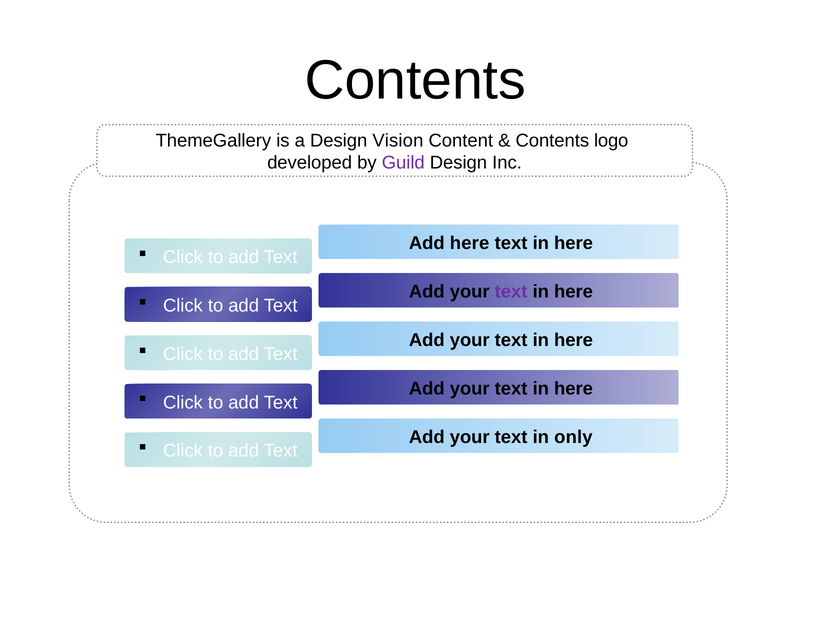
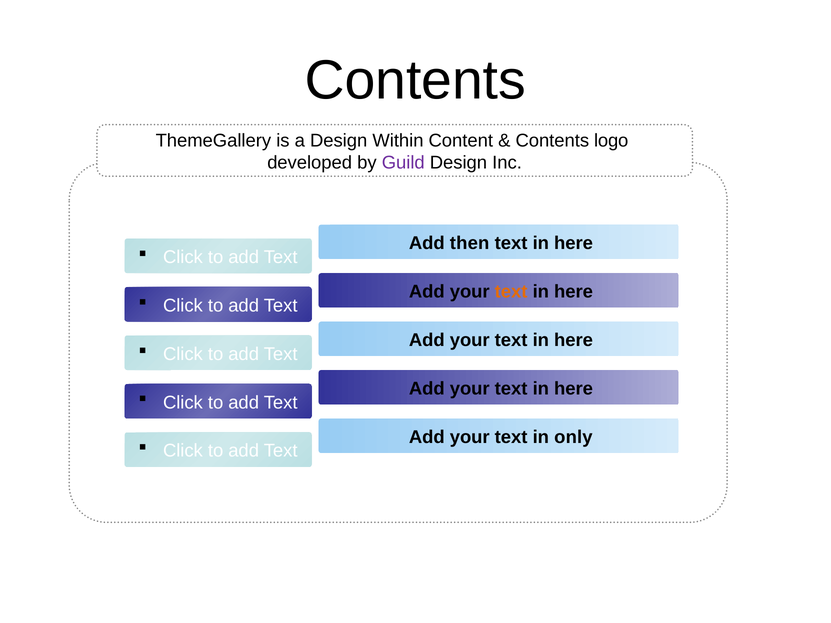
Vision: Vision -> Within (398, 141)
Add here: here -> then (470, 243)
text colour: purple -> orange (511, 292)
